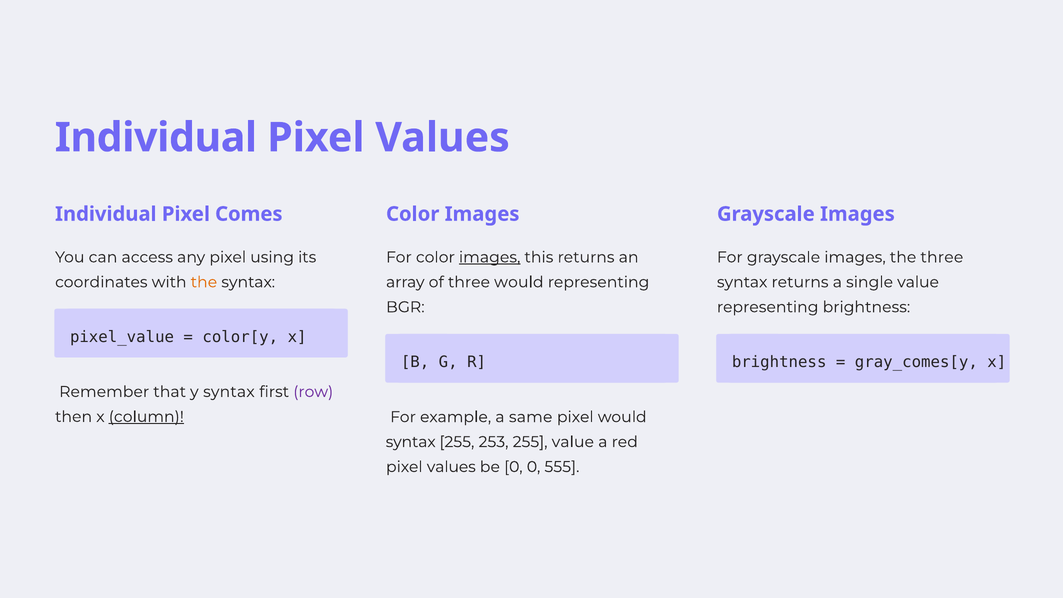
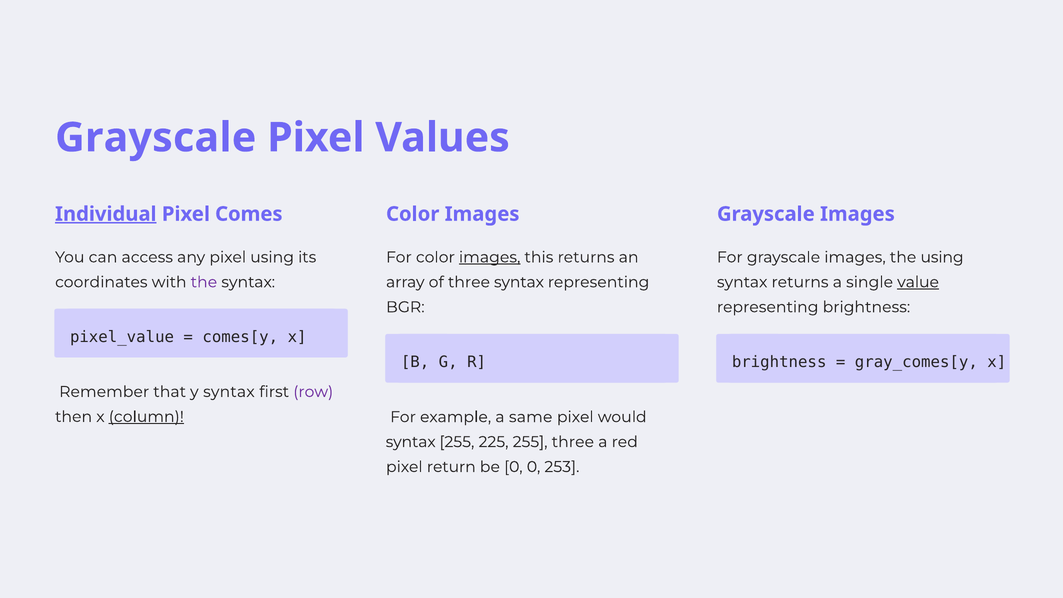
Individual: Individual -> Grayscale (156, 138)
Individual underline: none -> present (106, 214)
the three: three -> using (942, 257)
the colour: orange -> purple (204, 282)
three would: would -> syntax (519, 282)
value underline: none -> present (918, 282)
color[y: color[y -> comes[y (240, 337)
253: 253 -> 225 (494, 442)
255 value: value -> three (573, 442)
values: values -> return (451, 467)
555: 555 -> 253 (562, 467)
